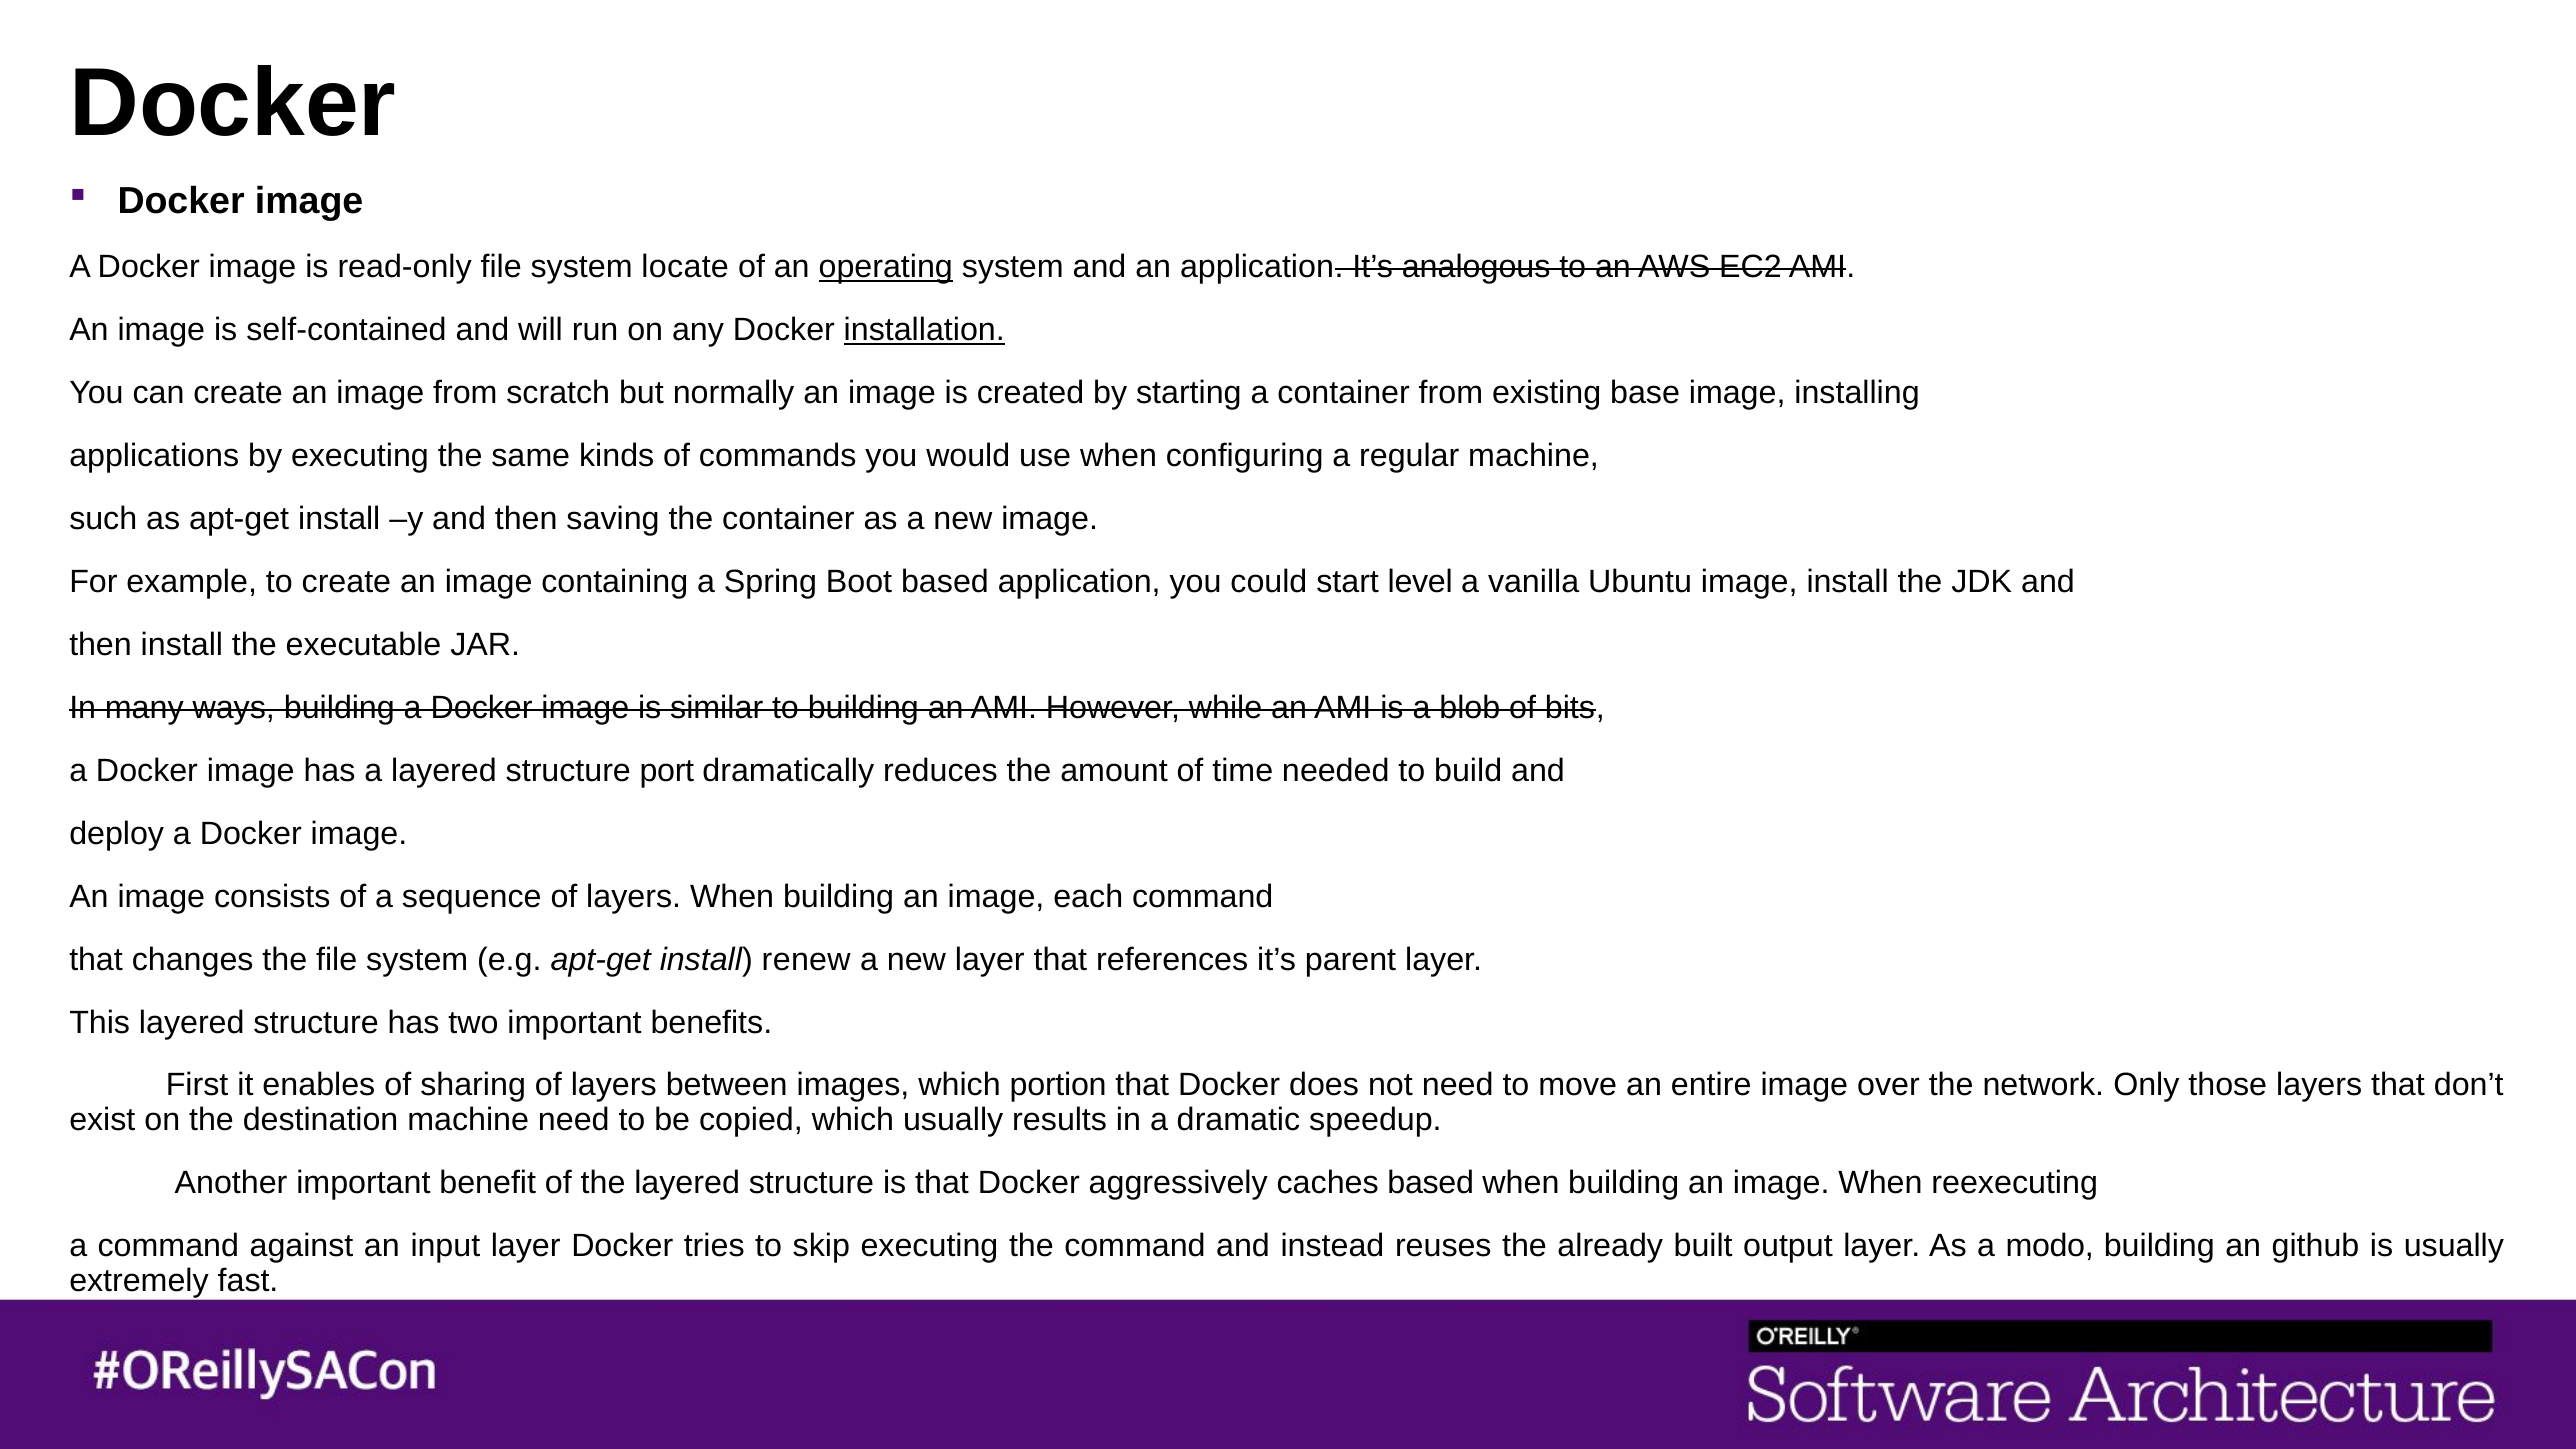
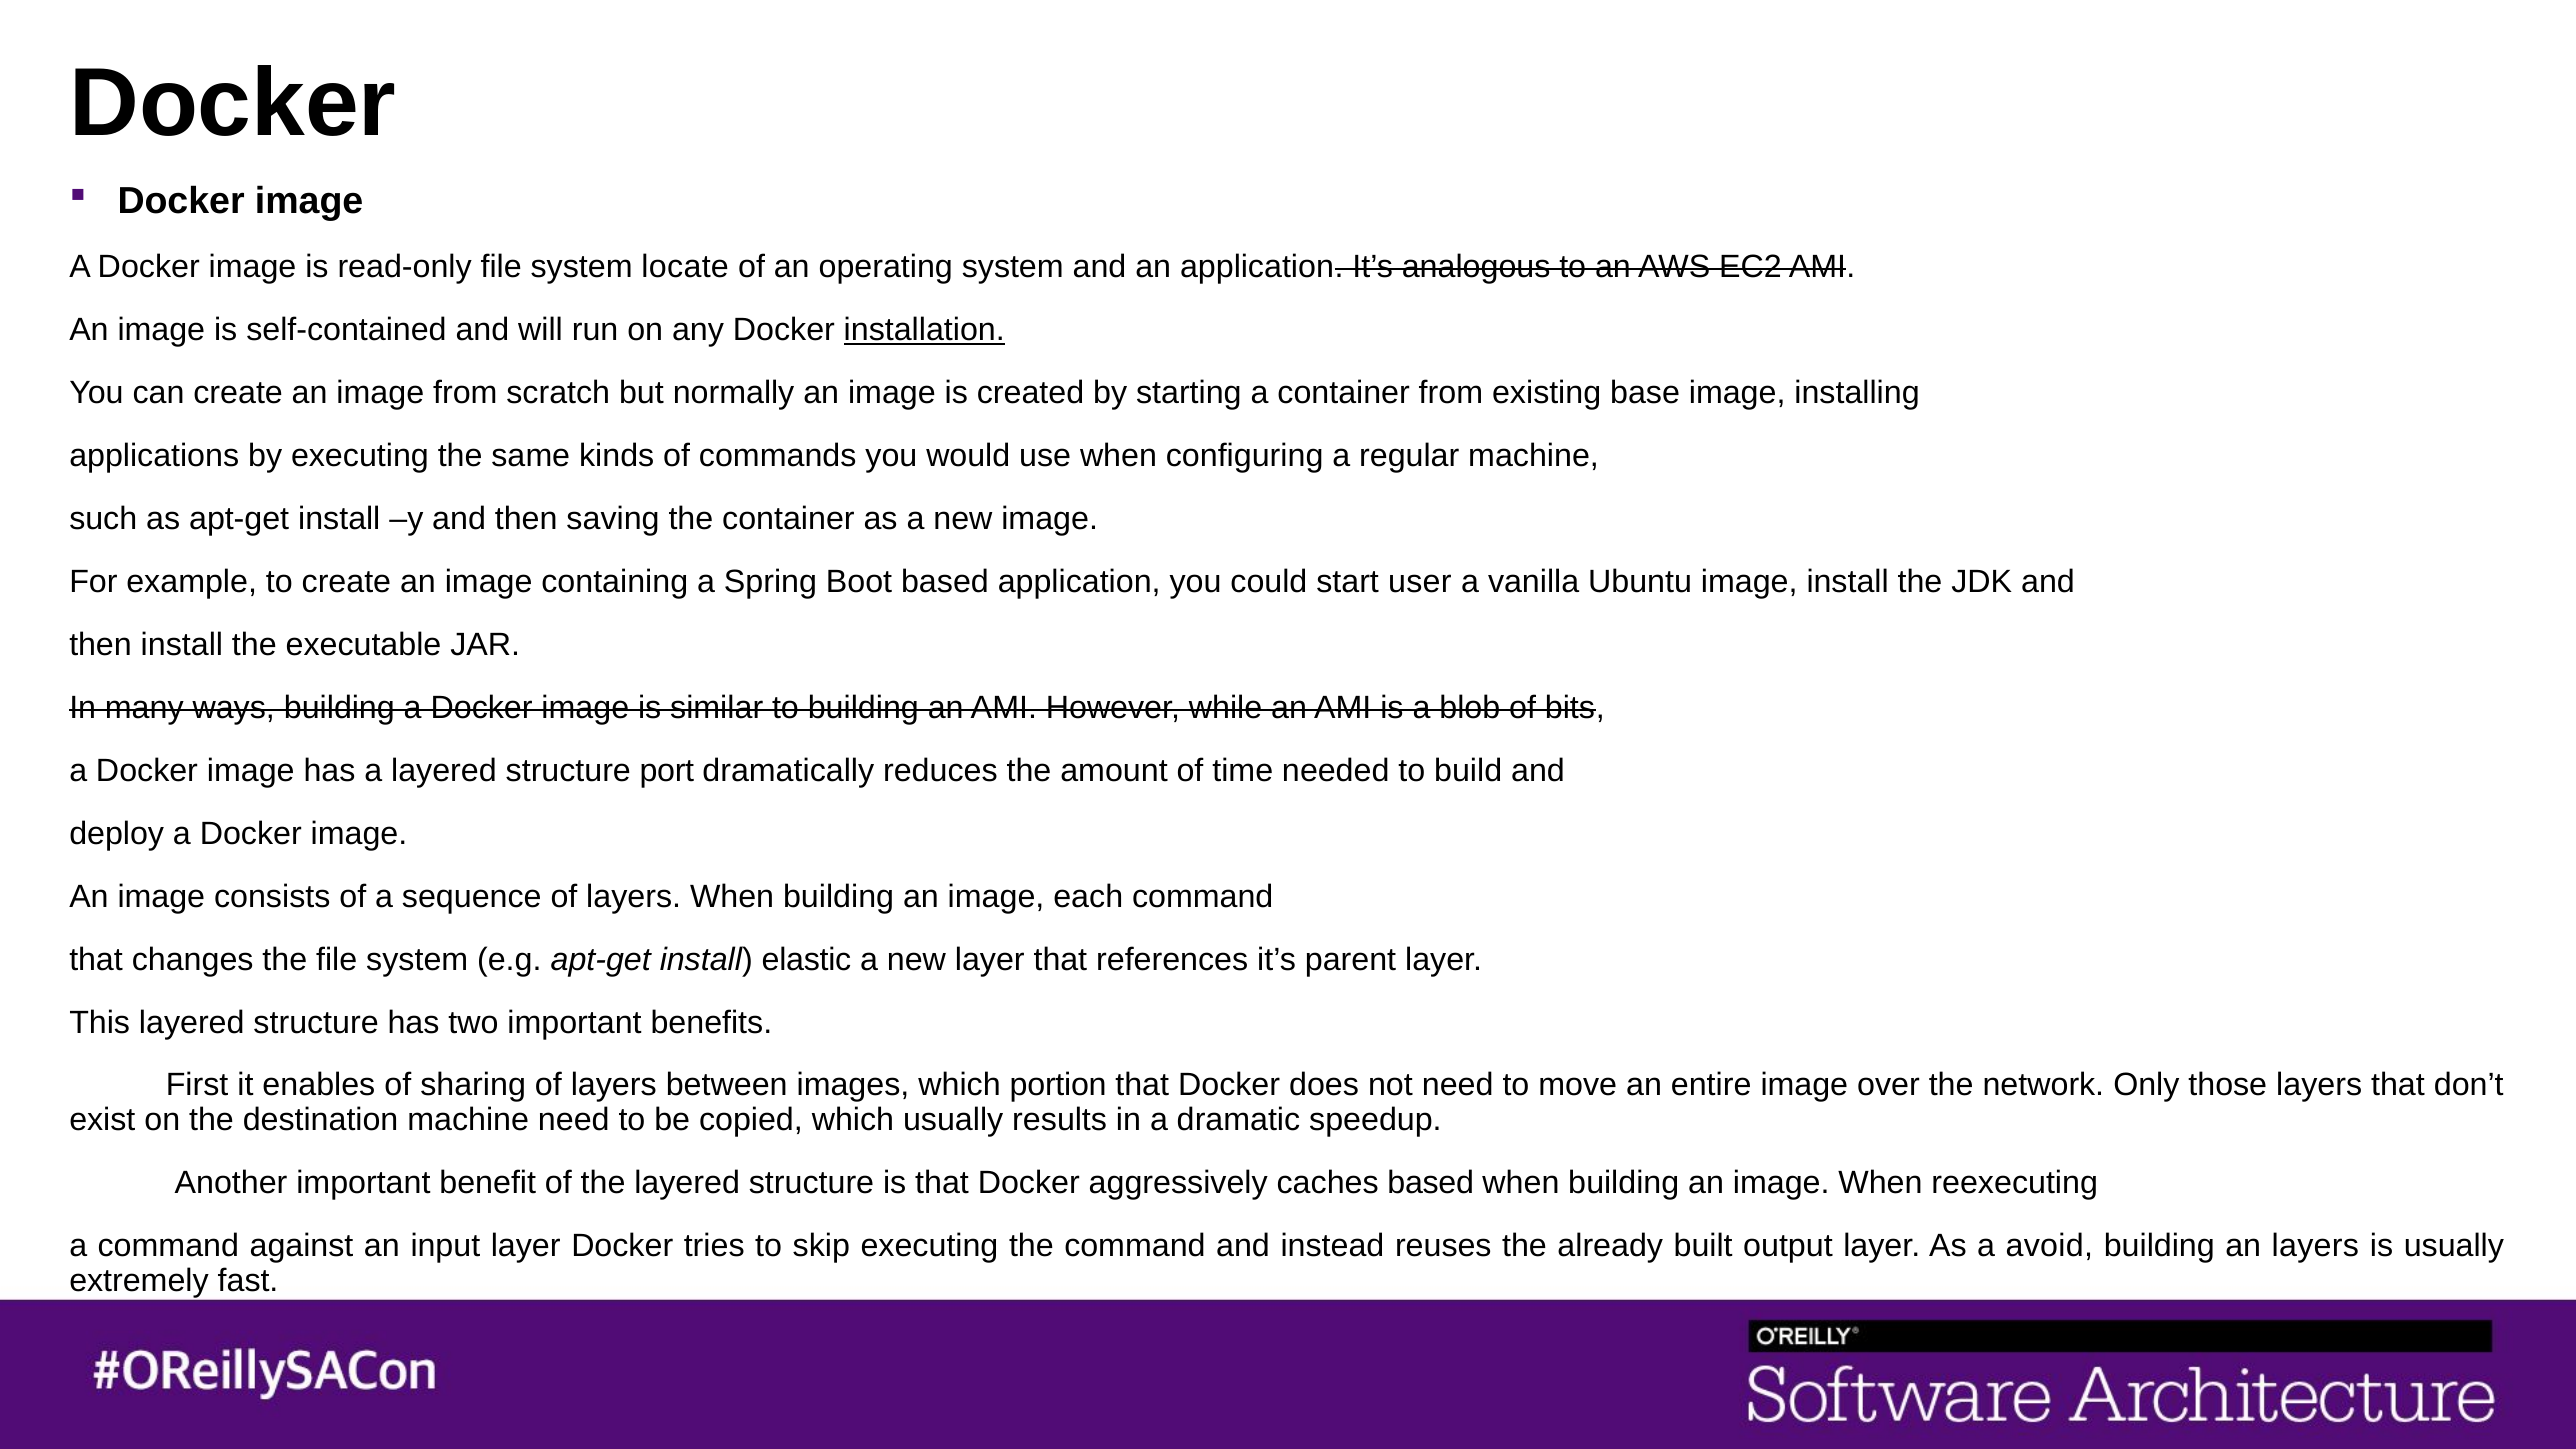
operating underline: present -> none (886, 267)
level: level -> user (1420, 582)
renew: renew -> elastic (807, 959)
modo: modo -> avoid (2049, 1246)
an github: github -> layers (2315, 1246)
